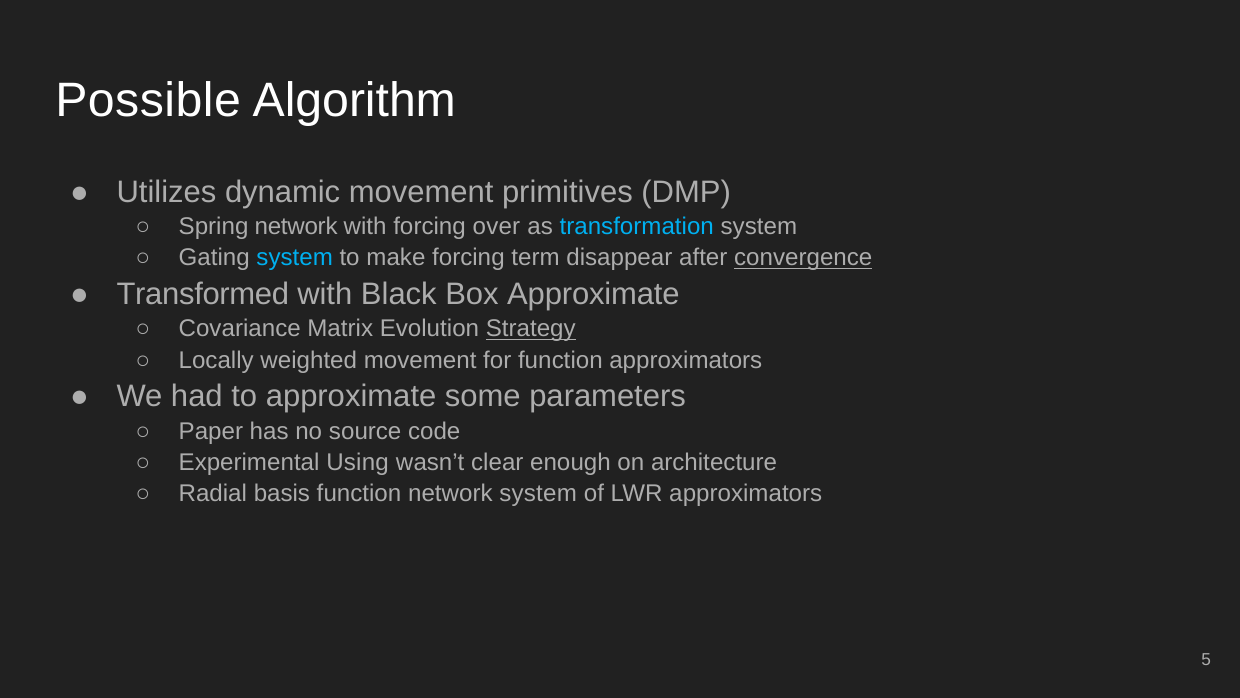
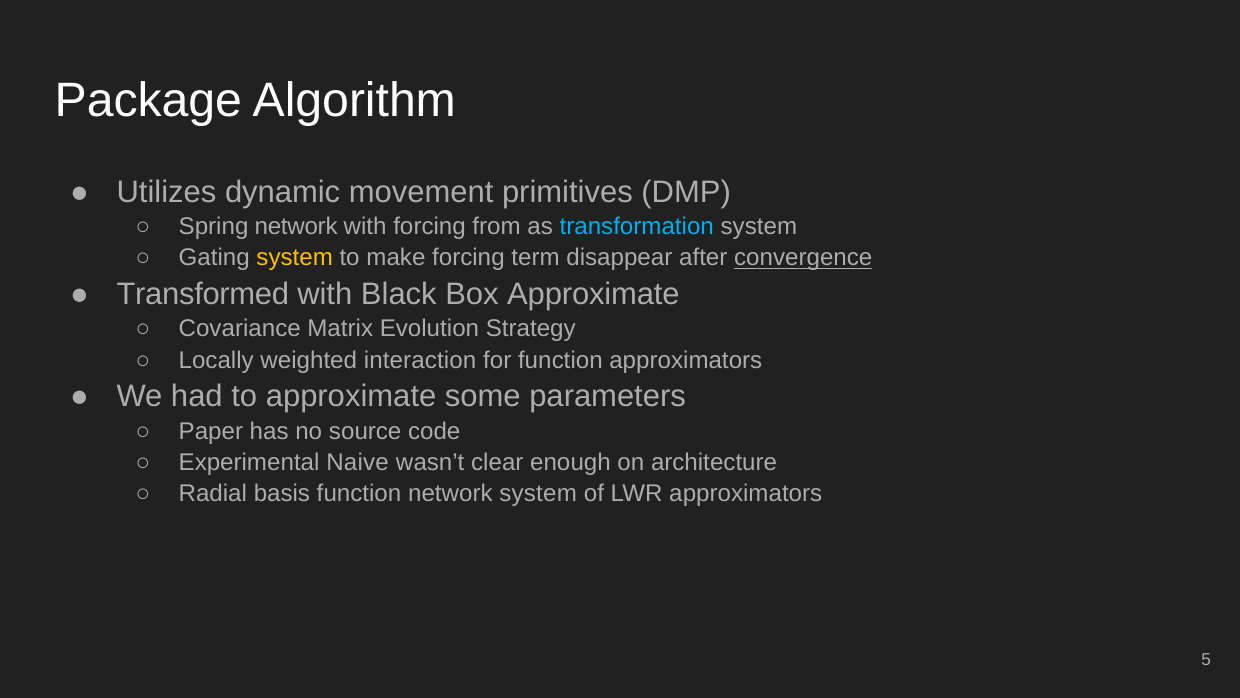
Possible: Possible -> Package (148, 100)
over: over -> from (497, 227)
system colour: light blue -> yellow (295, 258)
Strategy underline: present -> none (531, 329)
weighted movement: movement -> interaction (420, 360)
Using: Using -> Naive (358, 462)
